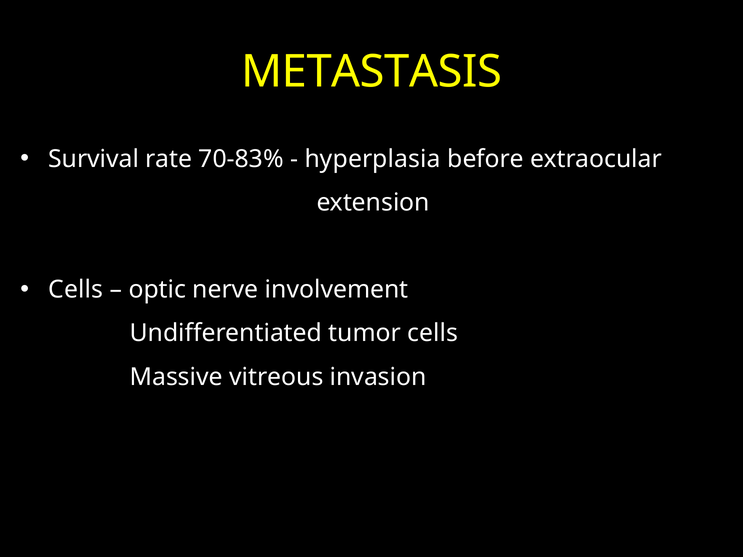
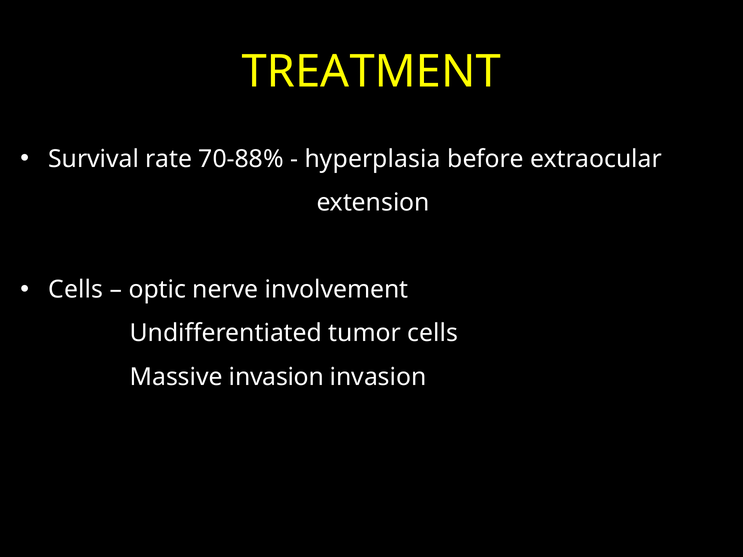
METASTASIS: METASTASIS -> TREATMENT (371, 72)
70-83%: 70-83% -> 70-88% (241, 159)
Massive vitreous: vitreous -> invasion (276, 377)
